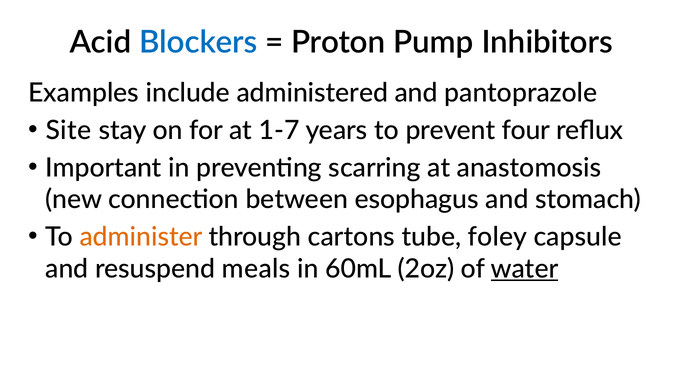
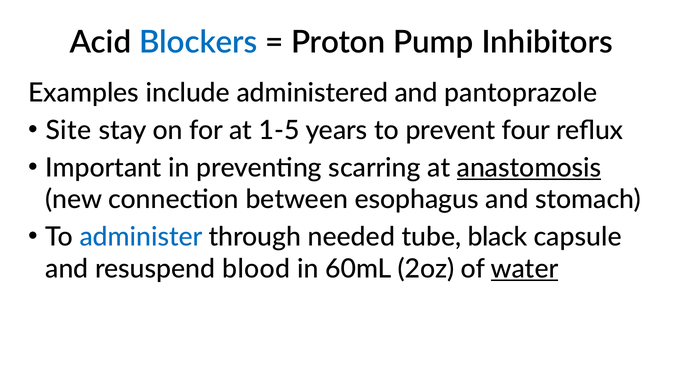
1-7: 1-7 -> 1-5 (279, 131)
anastomosis underline: none -> present (529, 168)
administer colour: orange -> blue (141, 237)
cartons: cartons -> needed (351, 237)
foley: foley -> black (498, 237)
meals: meals -> blood (256, 269)
